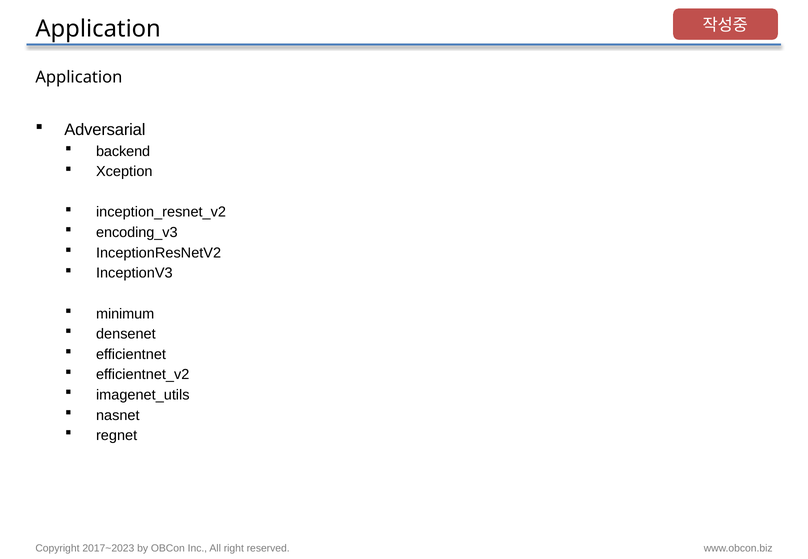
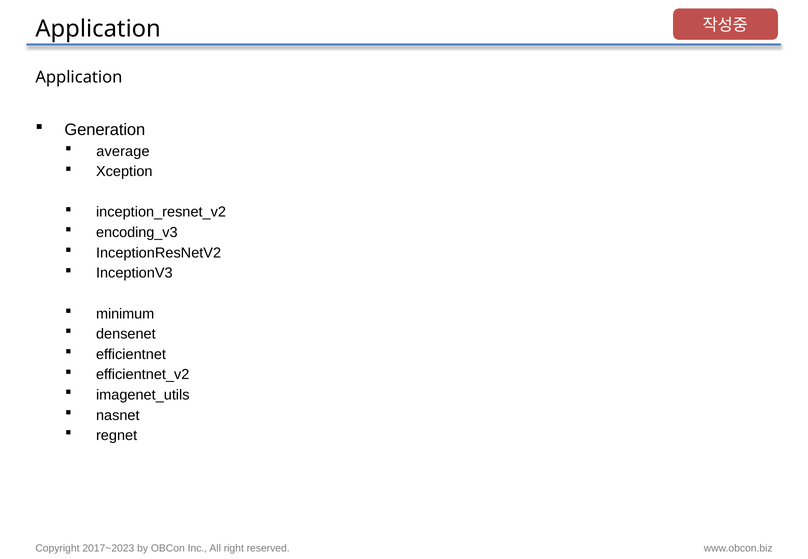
Adversarial: Adversarial -> Generation (105, 130)
backend: backend -> average (123, 151)
